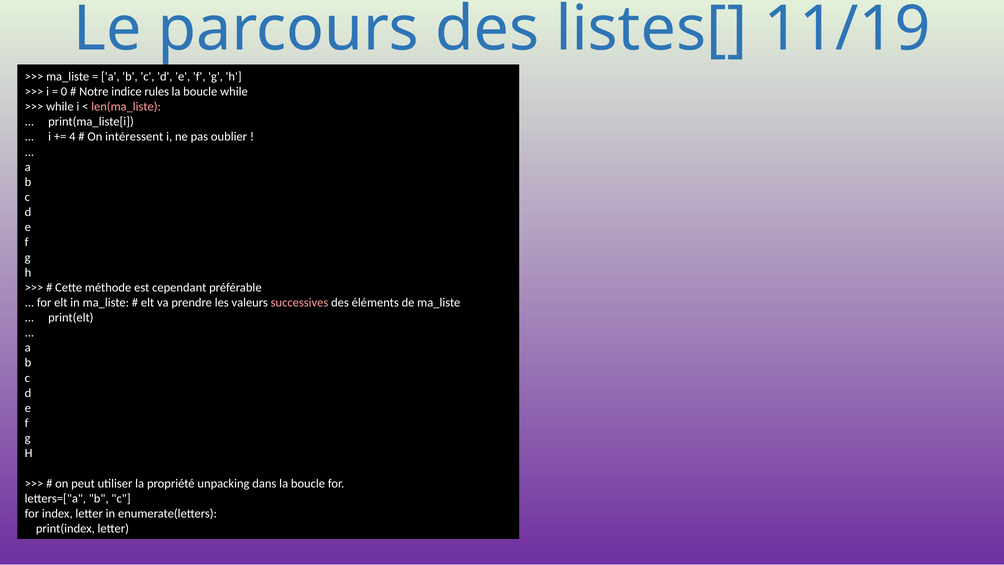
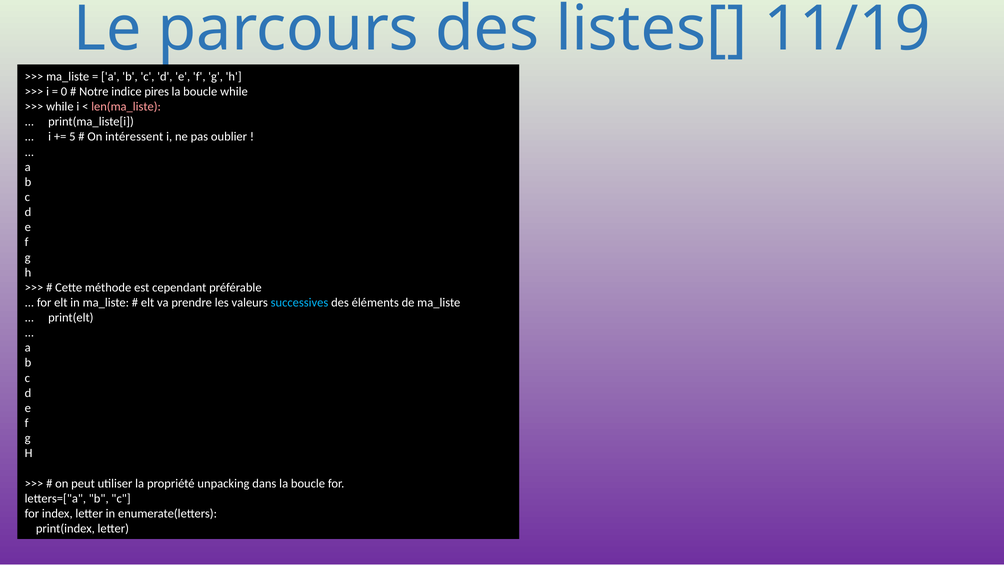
rules: rules -> pires (157, 92)
4: 4 -> 5 (72, 137)
successives colour: pink -> light blue (300, 302)
